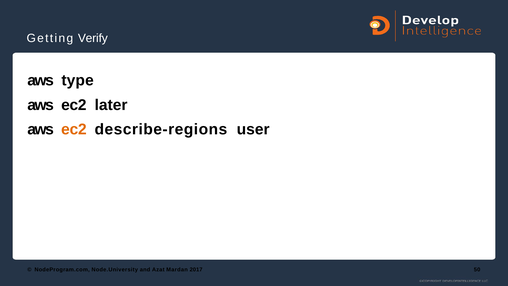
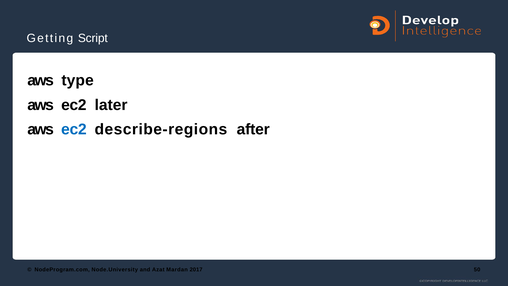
Verify: Verify -> Script (93, 38)
ec2 colour: orange -> blue (74, 129)
user: user -> after (253, 129)
